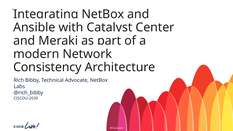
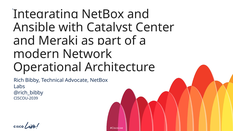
Consistency: Consistency -> Operational (47, 67)
